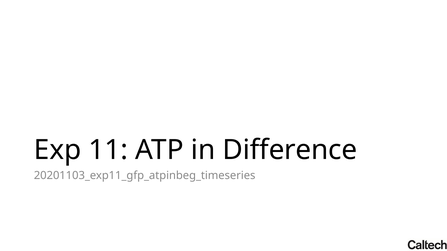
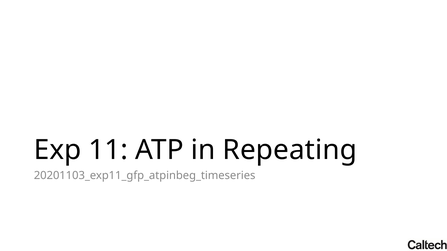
Difference: Difference -> Repeating (290, 150)
